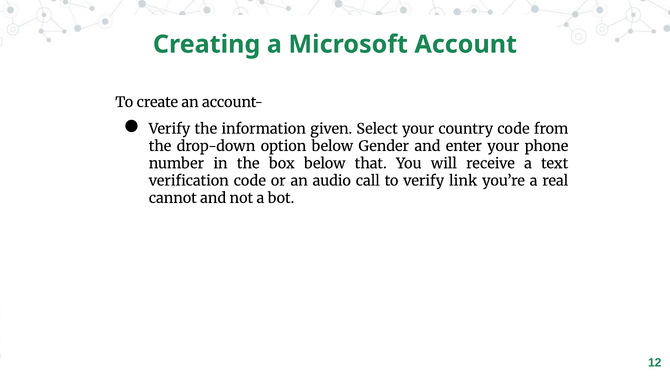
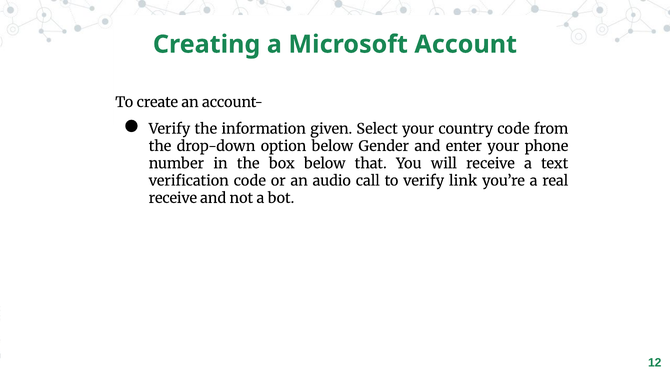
cannot: cannot -> receive (173, 198)
